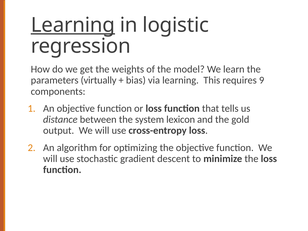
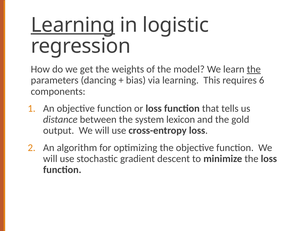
the underline: none -> present (254, 69)
virtually: virtually -> dancing (99, 80)
9: 9 -> 6 (262, 80)
